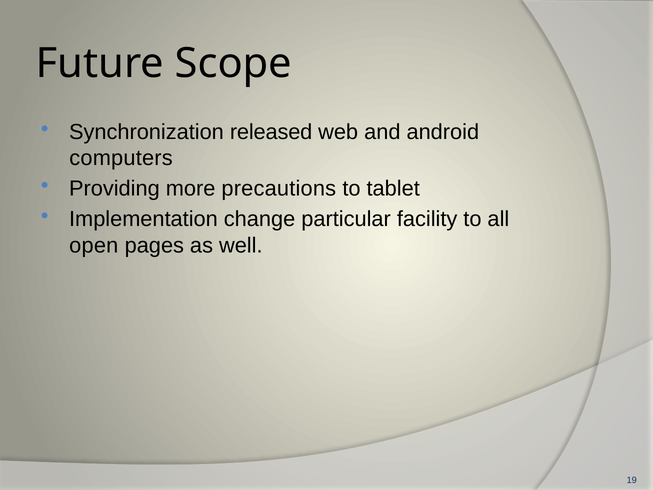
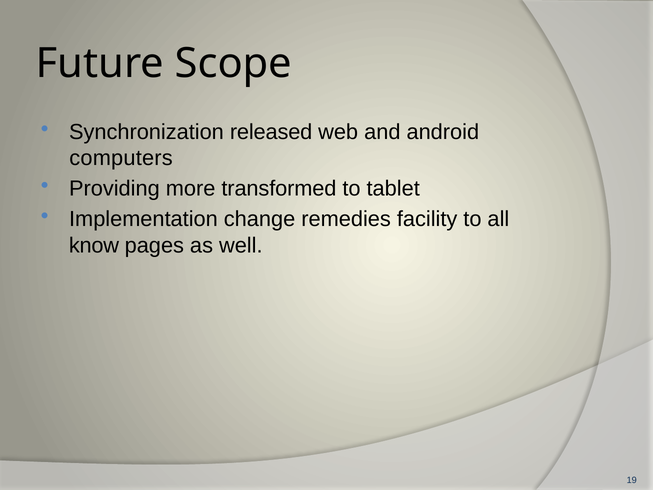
precautions: precautions -> transformed (279, 189)
particular: particular -> remedies (346, 219)
open: open -> know (94, 245)
